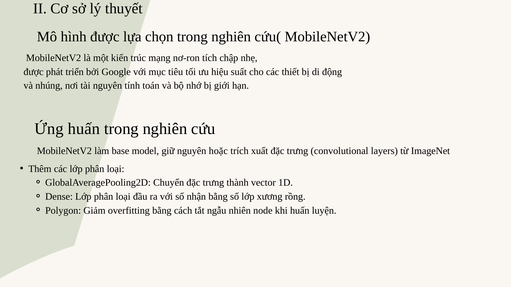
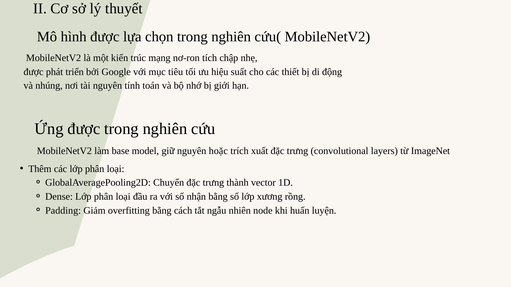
Ứng huấn: huấn -> được (84, 129)
Polygon: Polygon -> Padding (63, 211)
